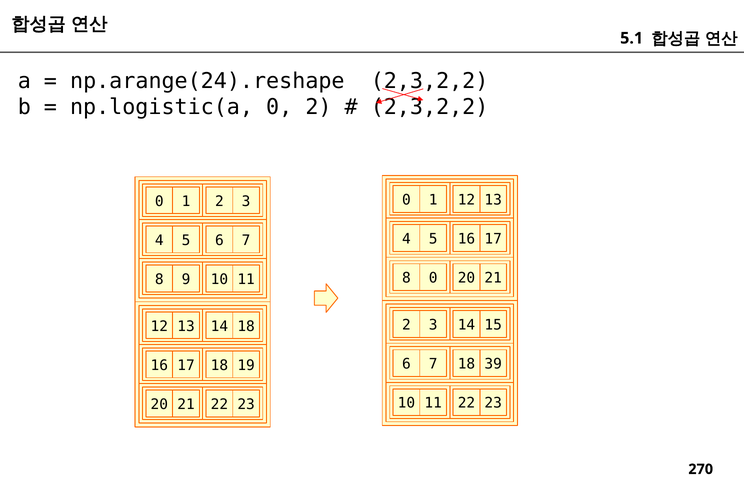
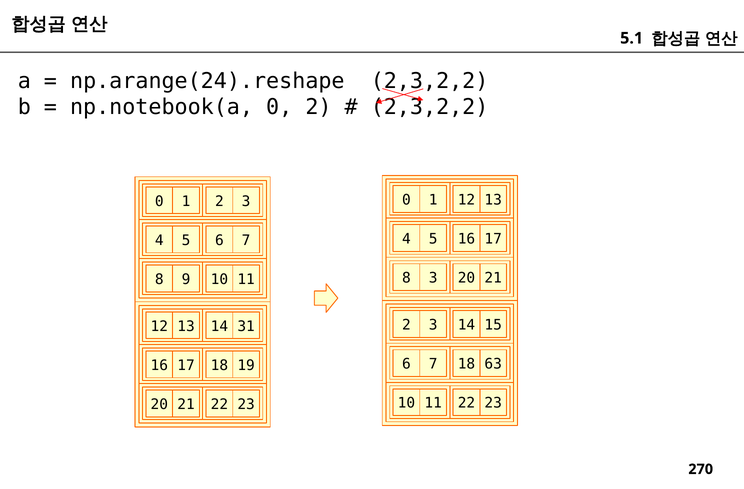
np.logistic(a: np.logistic(a -> np.notebook(a (162, 107)
8 0: 0 -> 3 (433, 278)
14 18: 18 -> 31 (246, 326)
39: 39 -> 63 (493, 364)
